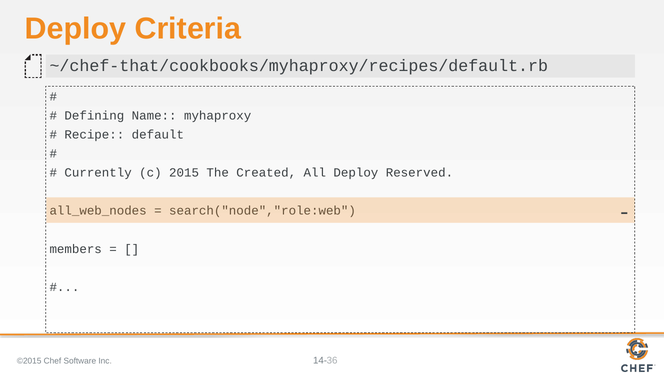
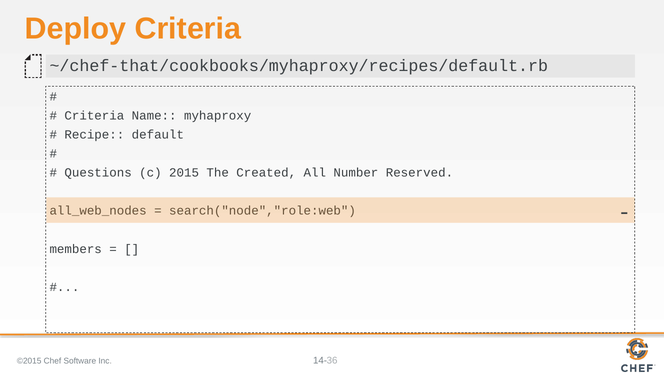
Defining: Defining -> Criteria (94, 116)
Currently: Currently -> Questions (98, 173)
All Deploy: Deploy -> Number (356, 173)
